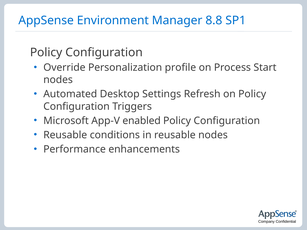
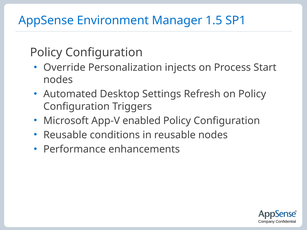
8.8: 8.8 -> 1.5 (214, 20)
profile: profile -> injects (180, 68)
